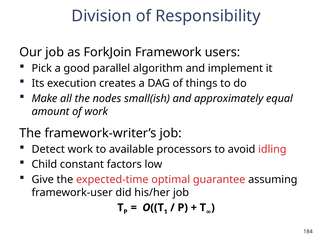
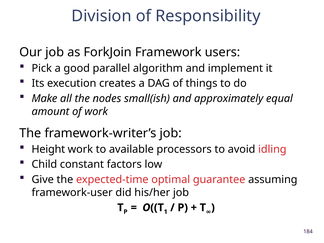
Detect: Detect -> Height (48, 149)
